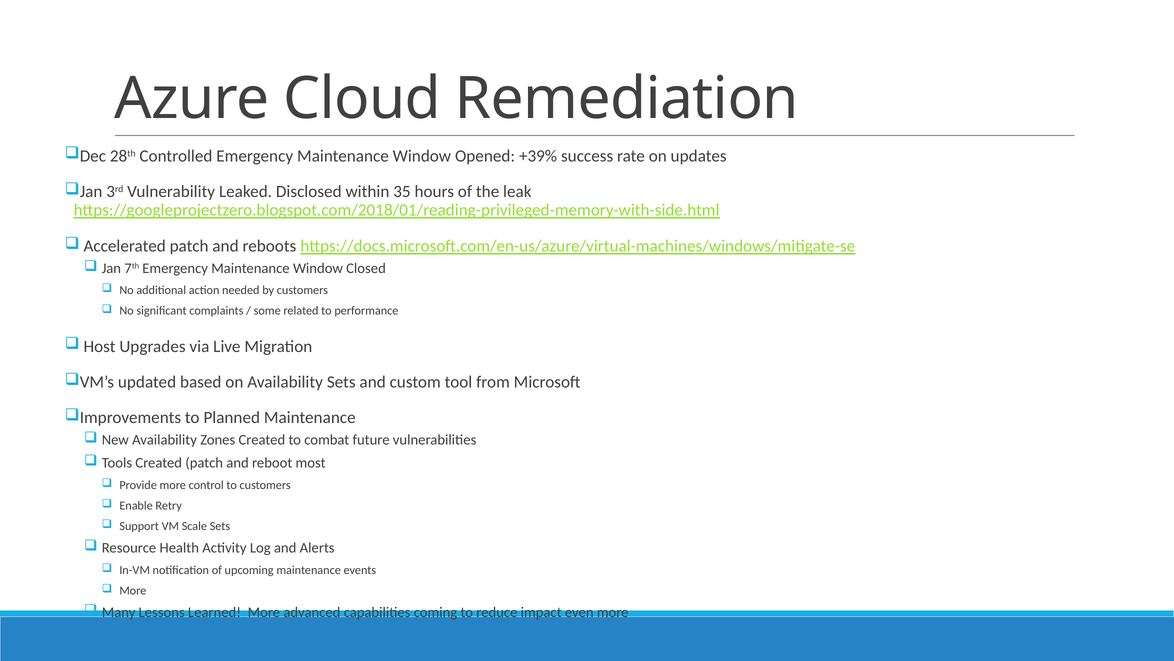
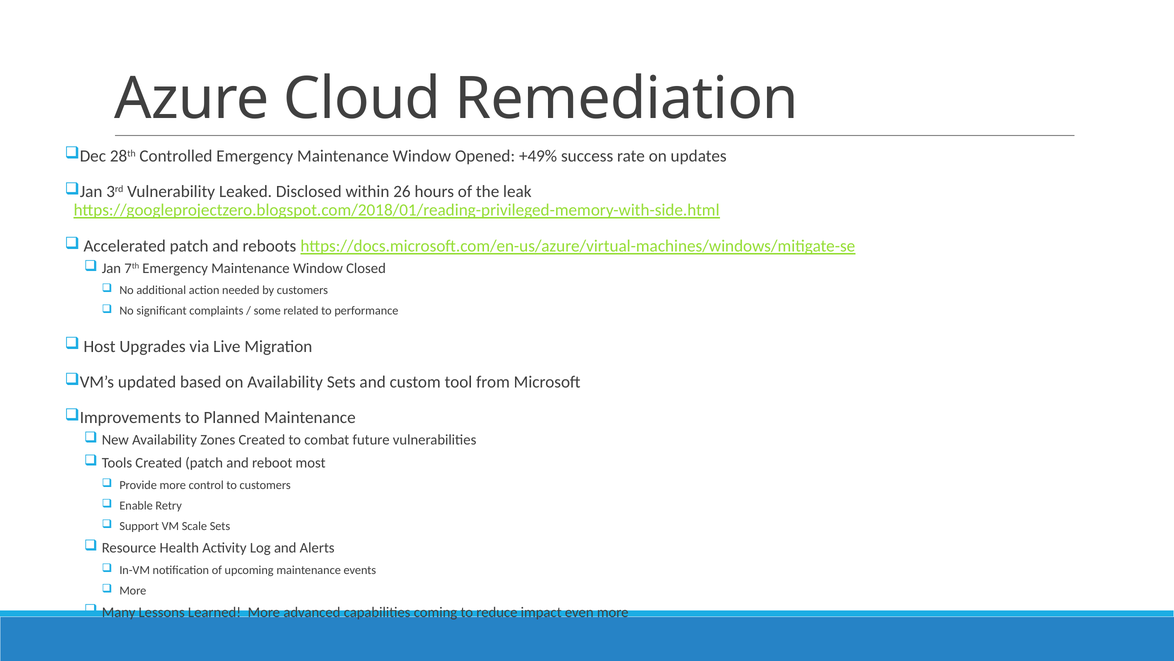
+39%: +39% -> +49% (538, 156)
35: 35 -> 26 (402, 191)
